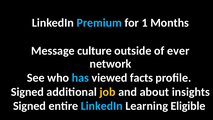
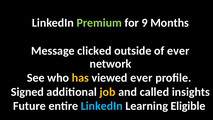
Premium colour: light blue -> light green (99, 23)
1: 1 -> 9 (145, 23)
culture: culture -> clicked (94, 51)
has colour: light blue -> yellow (80, 78)
viewed facts: facts -> ever (141, 78)
about: about -> called (154, 92)
Signed: Signed -> Future (29, 106)
